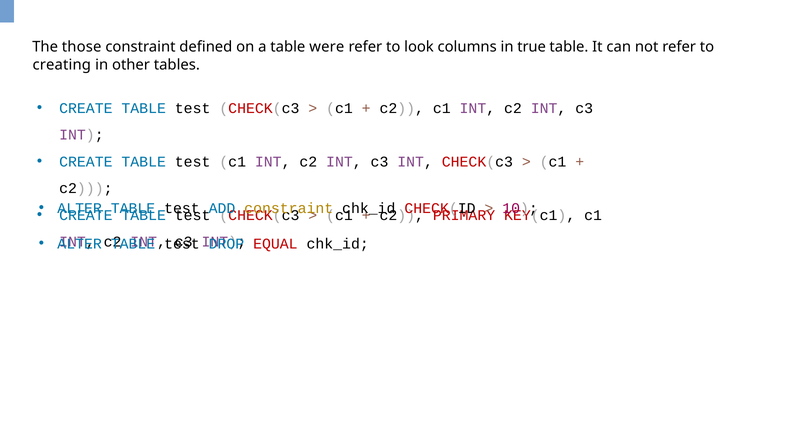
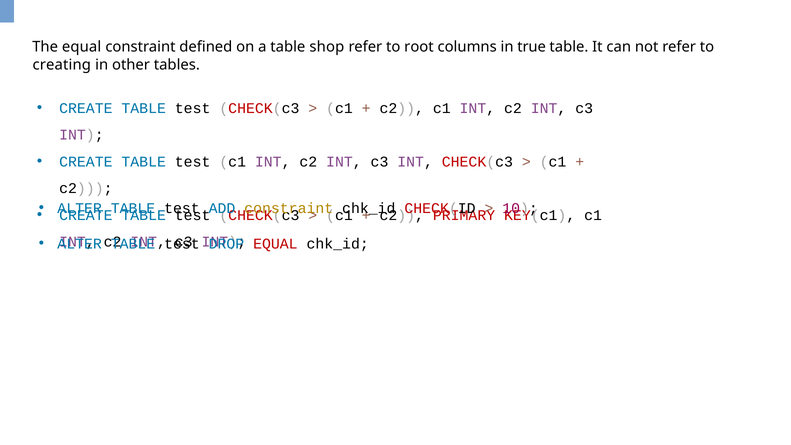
The those: those -> equal (82, 47)
were: were -> shop (327, 47)
look: look -> root (419, 47)
